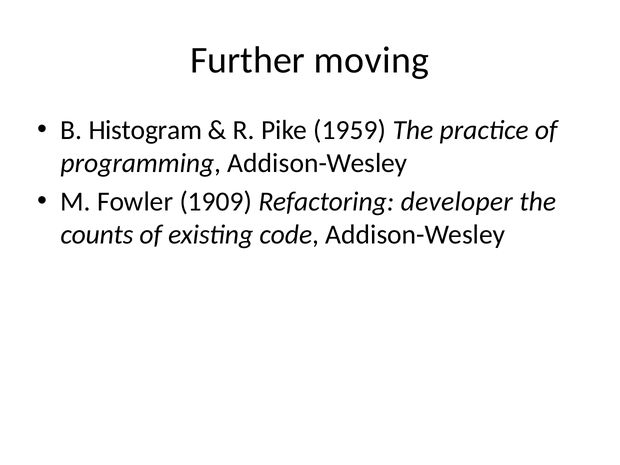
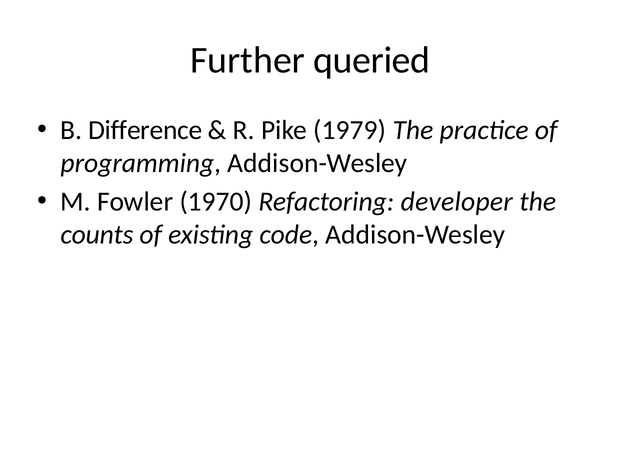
moving: moving -> queried (372, 60)
Histogram: Histogram -> Difference (145, 130)
1959: 1959 -> 1979 (350, 130)
1909: 1909 -> 1970 (216, 202)
